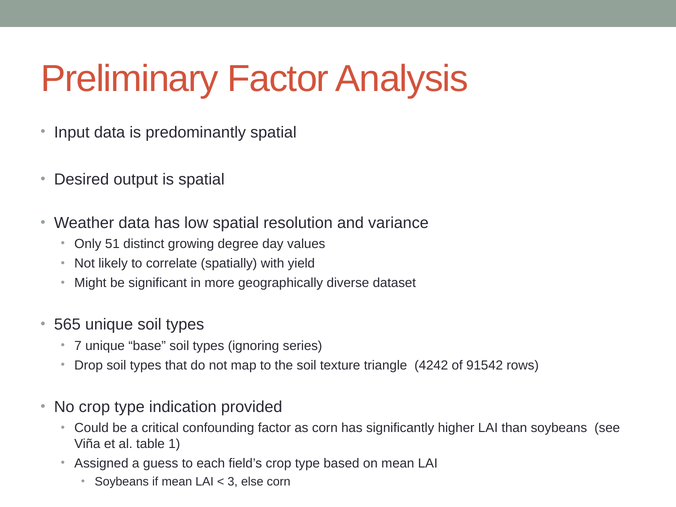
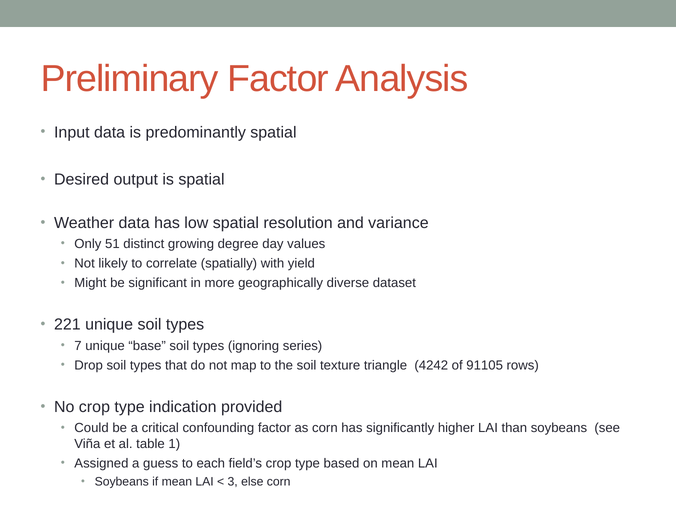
565: 565 -> 221 (67, 325)
91542: 91542 -> 91105 (485, 365)
